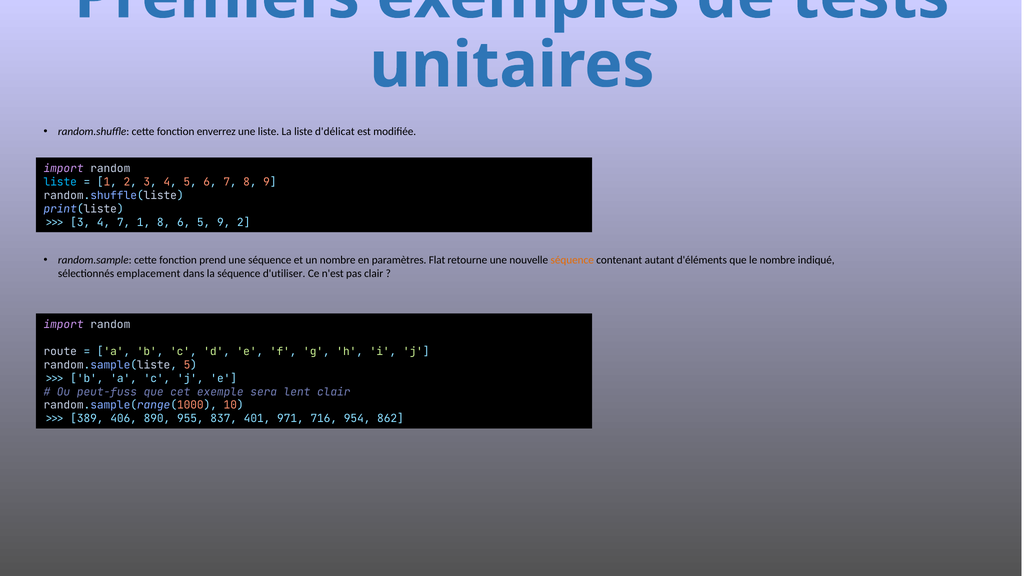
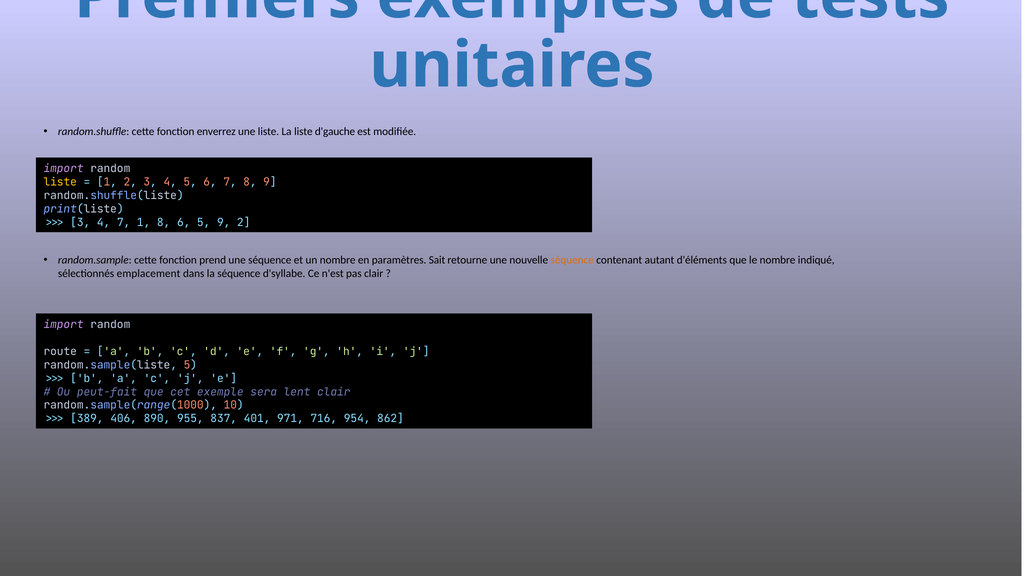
d'délicat: d'délicat -> d'gauche (335, 132)
liste colour: light blue -> yellow (60, 182)
Flat: Flat -> Sait (437, 260)
d'utiliser: d'utiliser -> d'syllabe (284, 273)
peut-fuss: peut-fuss -> peut-fait (107, 392)
